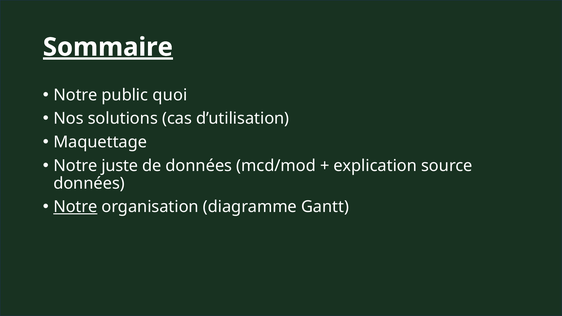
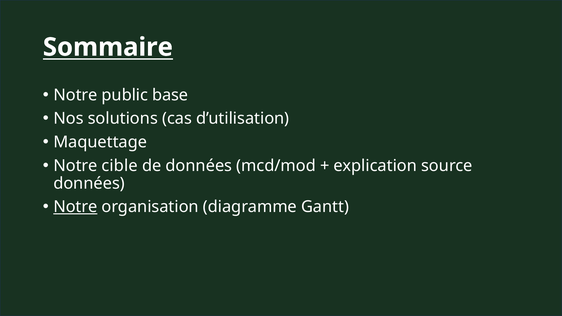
Sommaire underline: present -> none (108, 47)
quoi: quoi -> base (170, 95)
juste: juste -> cible (120, 166)
